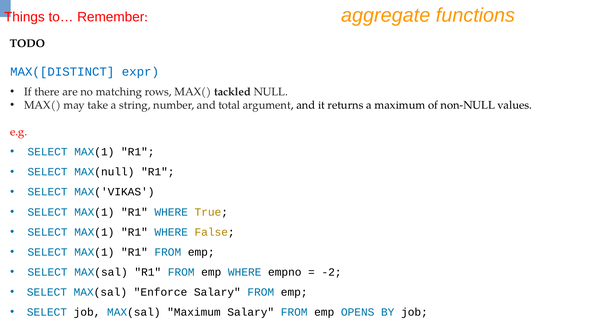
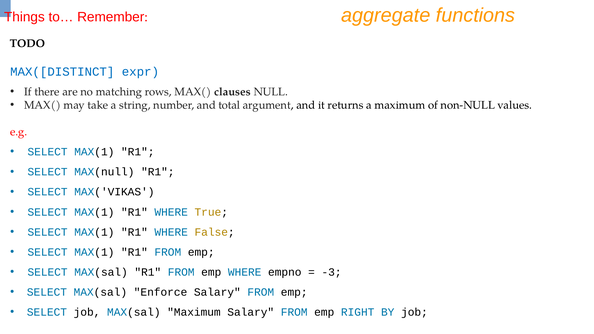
tackled: tackled -> clauses (233, 92)
-2: -2 -> -3 (332, 272)
OPENS: OPENS -> RIGHT (358, 312)
